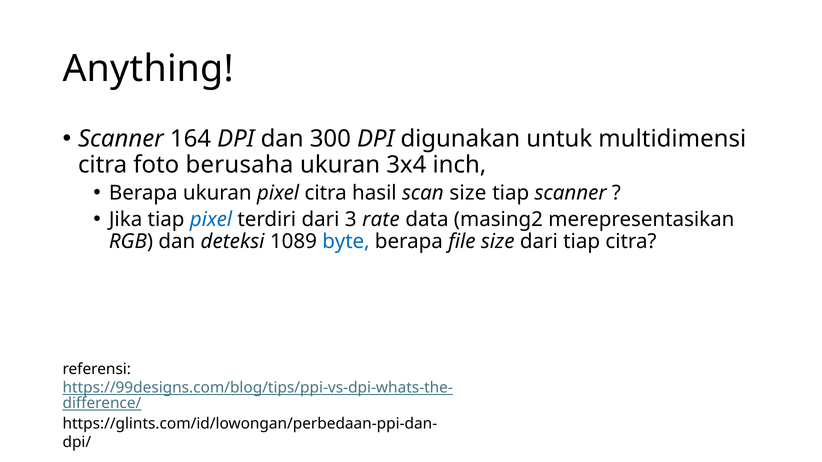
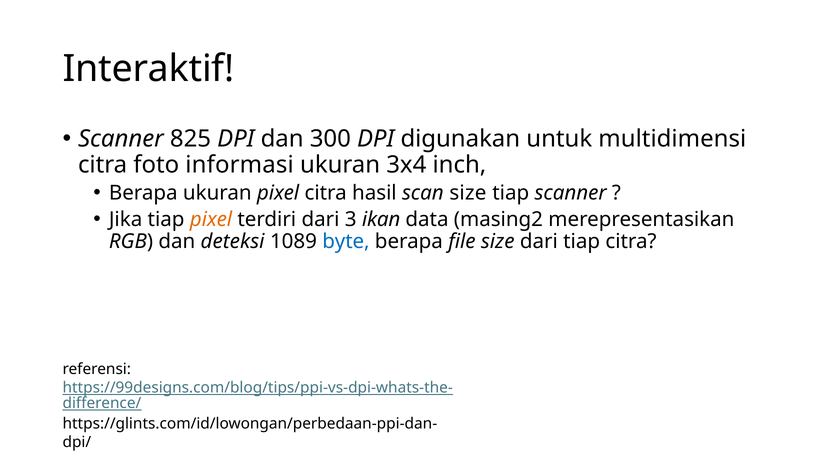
Anything: Anything -> Interaktif (149, 69)
164: 164 -> 825 (190, 139)
berusaha: berusaha -> informasi (240, 165)
pixel colour: blue -> orange (211, 220)
rate: rate -> ikan (381, 220)
